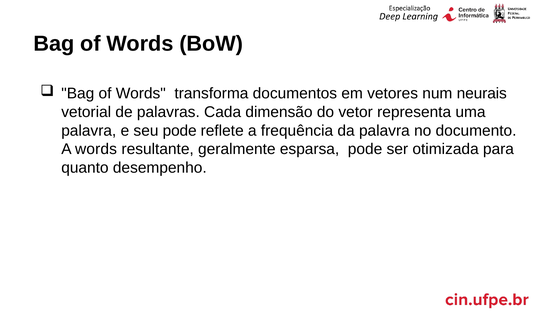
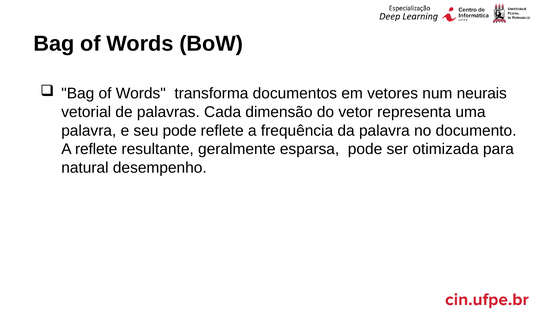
A words: words -> reflete (96, 149)
quanto: quanto -> natural (85, 168)
